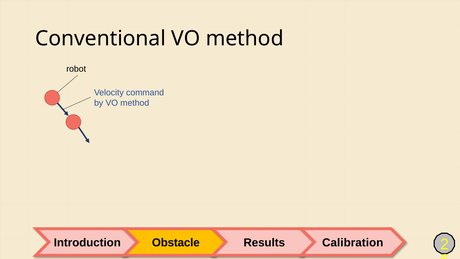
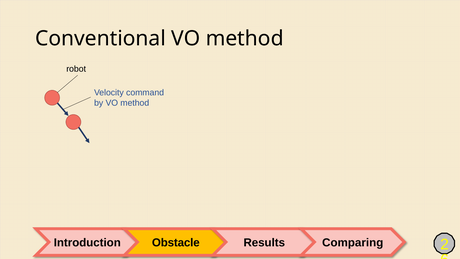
Calibration: Calibration -> Comparing (353, 243)
